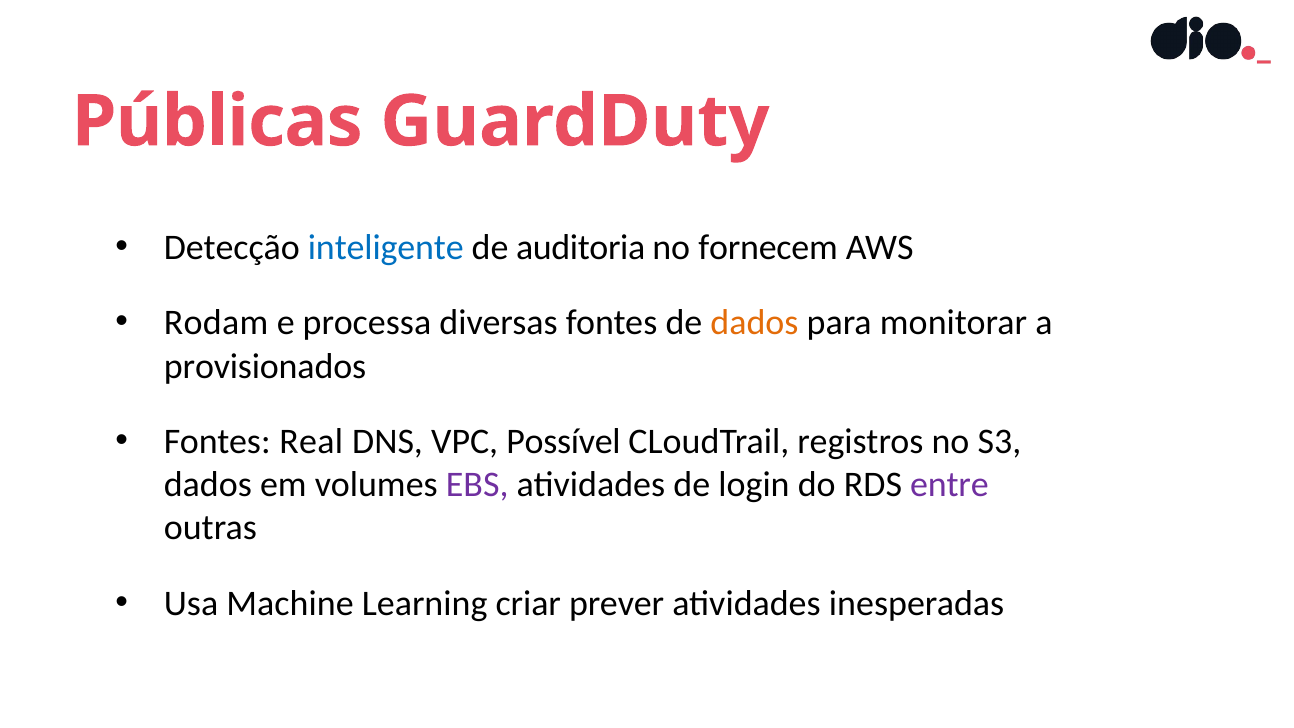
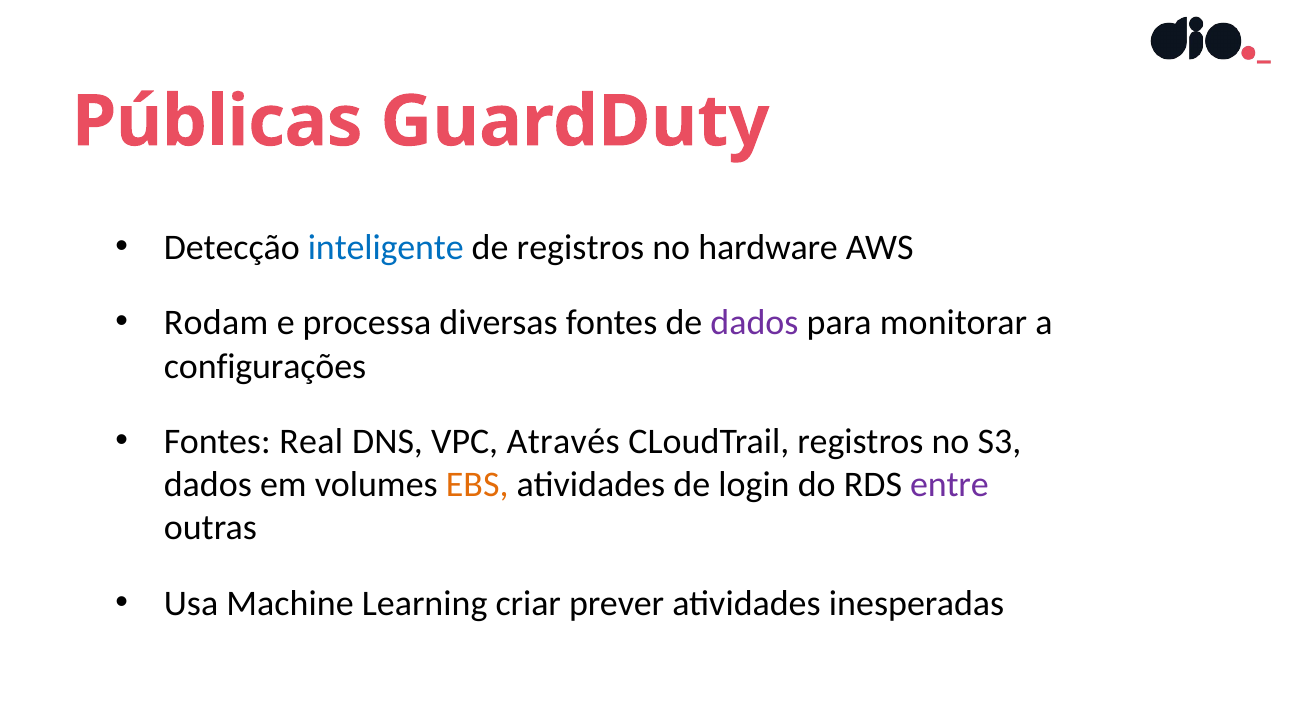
de auditoria: auditoria -> registros (580, 247)
fornecem: fornecem -> hardware (768, 247)
dados colour: orange -> purple (754, 323)
provisionados: provisionados -> configurações (265, 366)
Possível: Possível -> Através (563, 442)
EBS colour: purple -> orange (477, 485)
